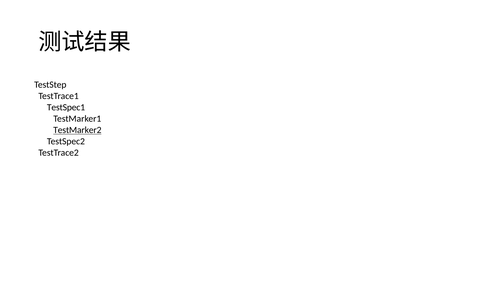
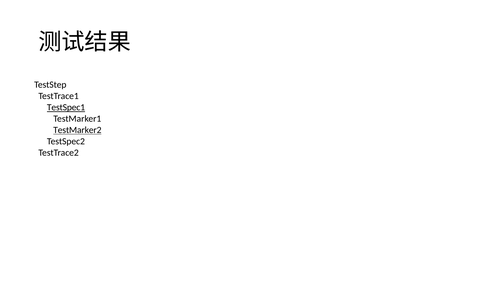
TestSpec1 underline: none -> present (66, 108)
